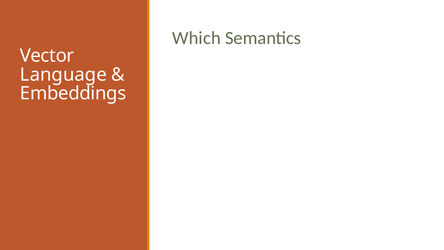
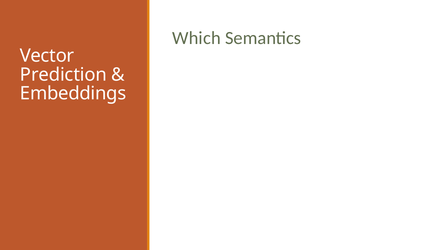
Language: Language -> Prediction (63, 74)
